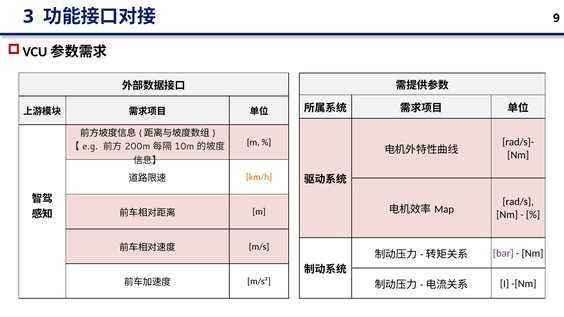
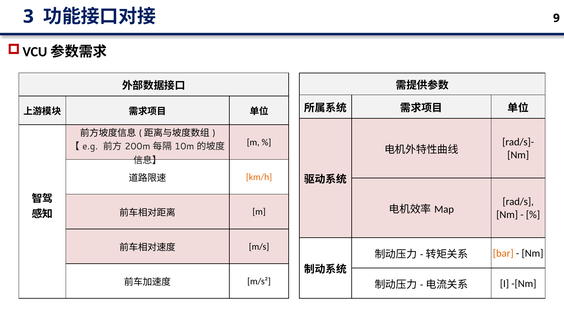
bar colour: purple -> orange (503, 253)
